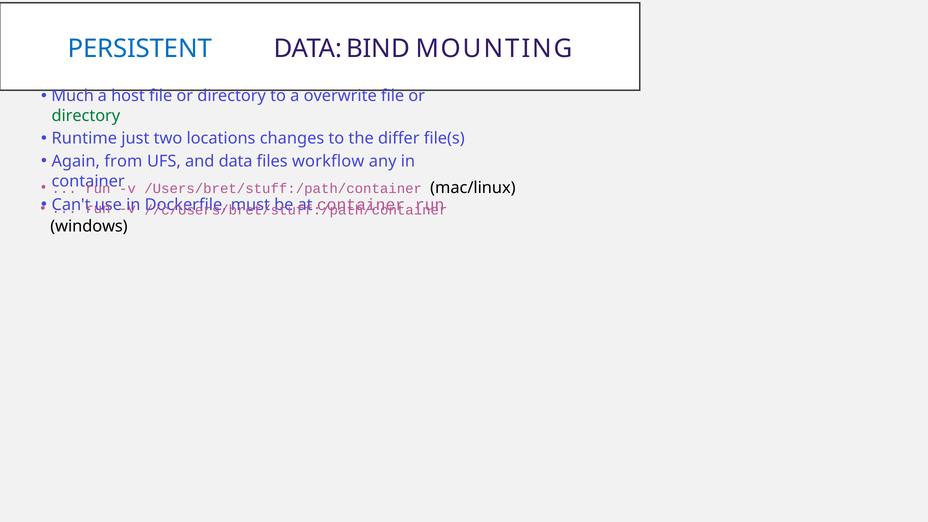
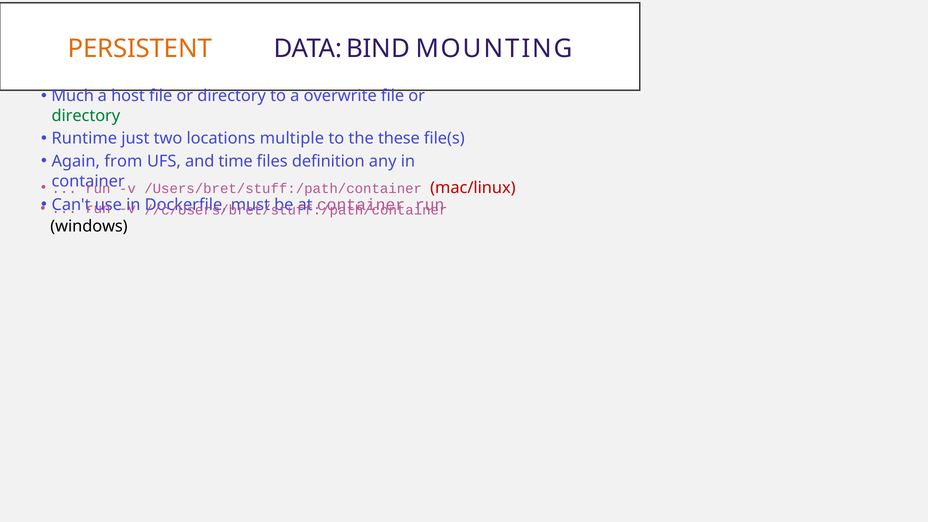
PERSISTENT colour: blue -> orange (140, 49)
changes: changes -> multiple (292, 139)
differ: differ -> these (399, 139)
data: data -> time (236, 161)
workflow: workflow -> definition (328, 161)
mac/linux colour: black -> red (473, 188)
